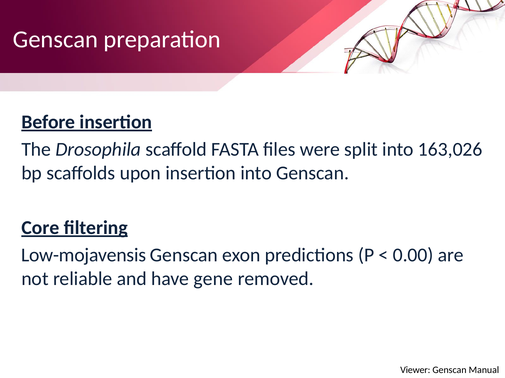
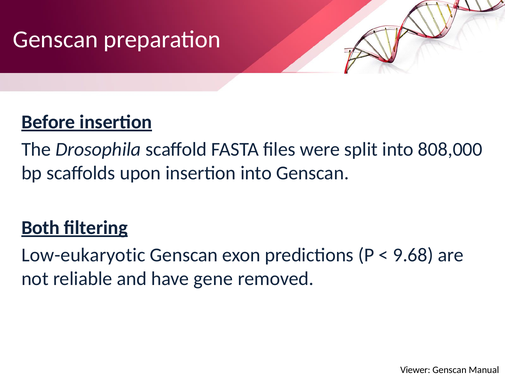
163,026: 163,026 -> 808,000 (450, 150)
Core: Core -> Both (41, 228)
Low-mojavensis: Low-mojavensis -> Low-eukaryotic (83, 256)
0.00: 0.00 -> 9.68 (413, 256)
